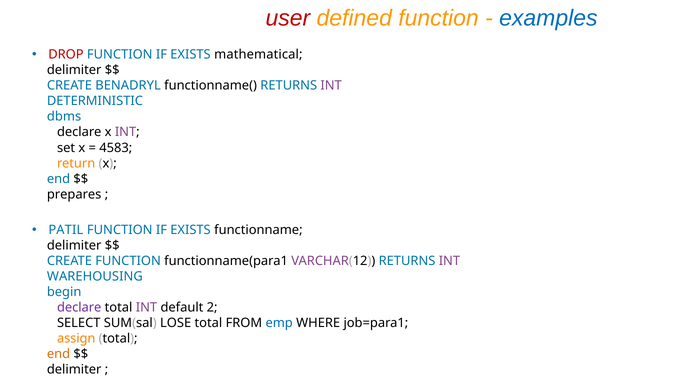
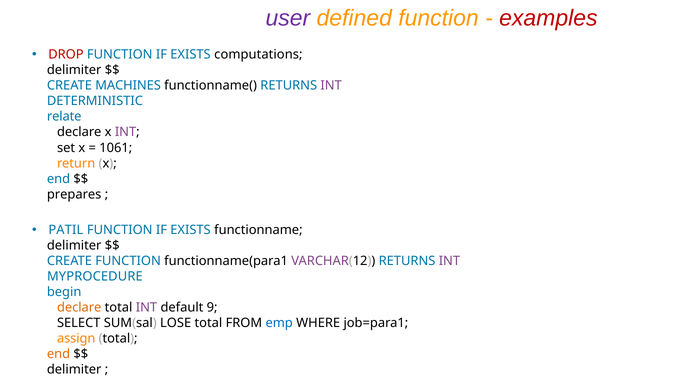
user colour: red -> purple (288, 18)
examples colour: blue -> red (548, 18)
mathematical: mathematical -> computations (258, 55)
BENADRYL: BENADRYL -> MACHINES (128, 86)
dbms: dbms -> relate (64, 117)
4583: 4583 -> 1061 (116, 148)
WAREHOUSING: WAREHOUSING -> MYPROCEDURE (95, 276)
declare colour: purple -> orange (79, 307)
2: 2 -> 9 (212, 307)
